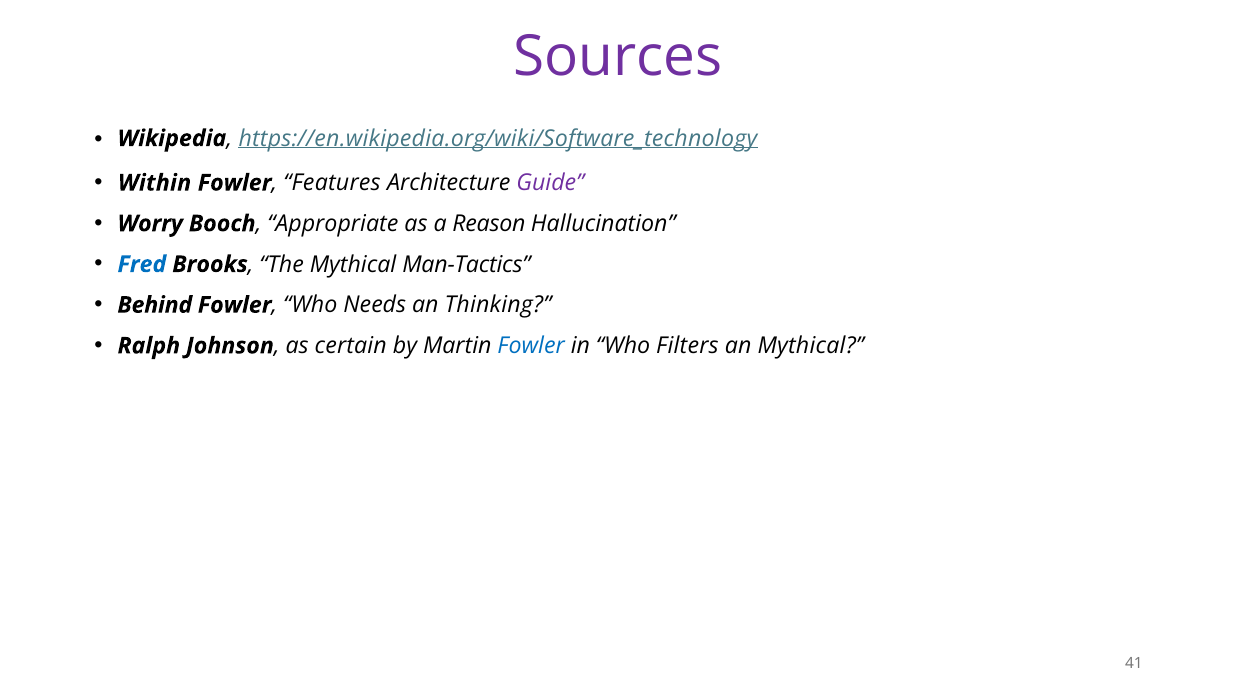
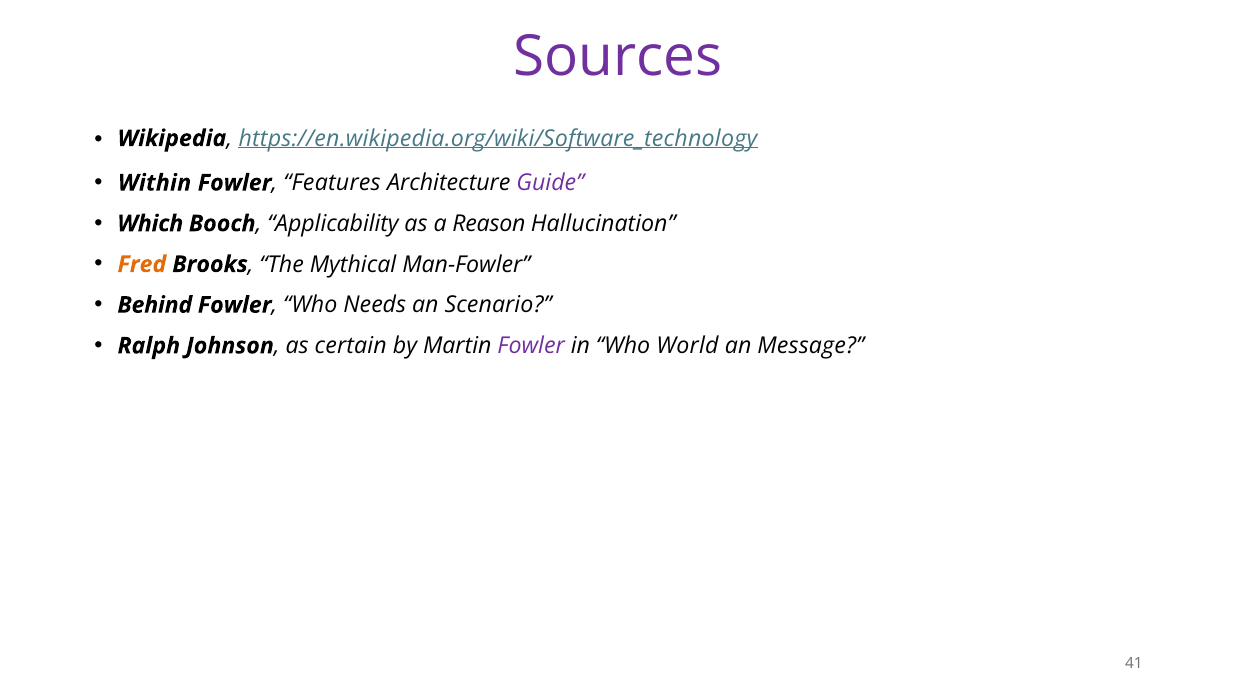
Worry: Worry -> Which (150, 224)
Appropriate: Appropriate -> Applicability (333, 224)
Fred colour: blue -> orange (142, 264)
Man-Tactics: Man-Tactics -> Man-Fowler (466, 264)
Thinking: Thinking -> Scenario (498, 305)
Fowler colour: blue -> purple (531, 346)
Filters: Filters -> World (687, 346)
an Mythical: Mythical -> Message (811, 346)
